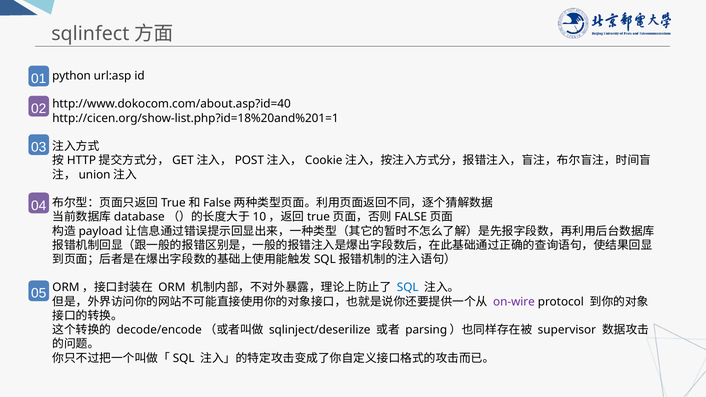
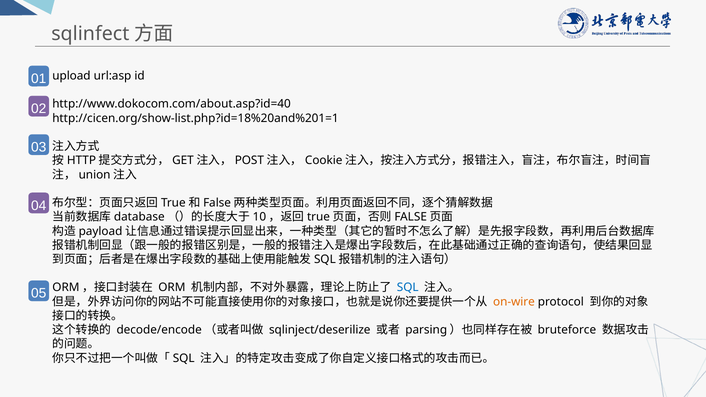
python: python -> upload (71, 76)
on-wire colour: purple -> orange (514, 302)
supervisor: supervisor -> bruteforce (567, 330)
